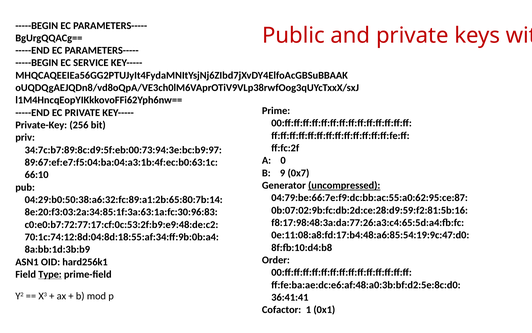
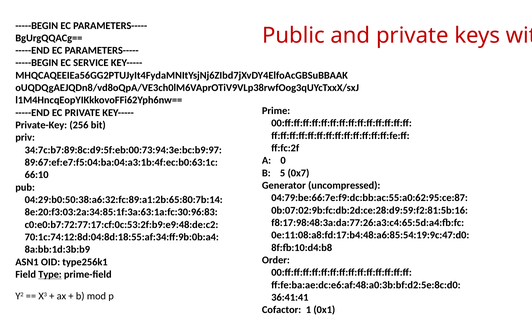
9: 9 -> 5 (283, 173)
uncompressed underline: present -> none (344, 185)
hard256k1: hard256k1 -> type256k1 (85, 262)
